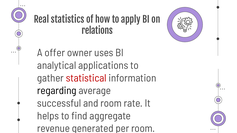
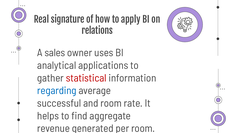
Real statistics: statistics -> signature (68, 20)
A offer: offer -> sales (55, 53)
regarding colour: black -> blue (57, 91)
